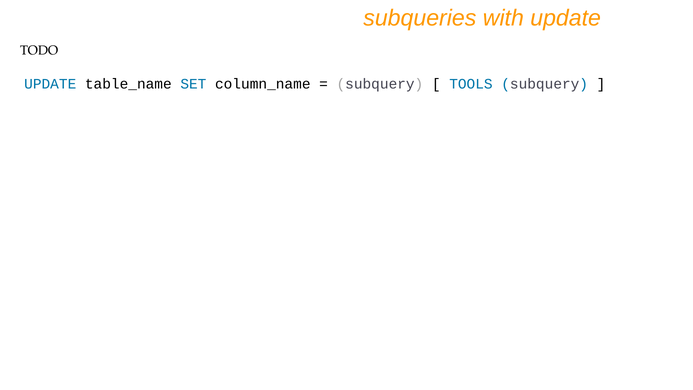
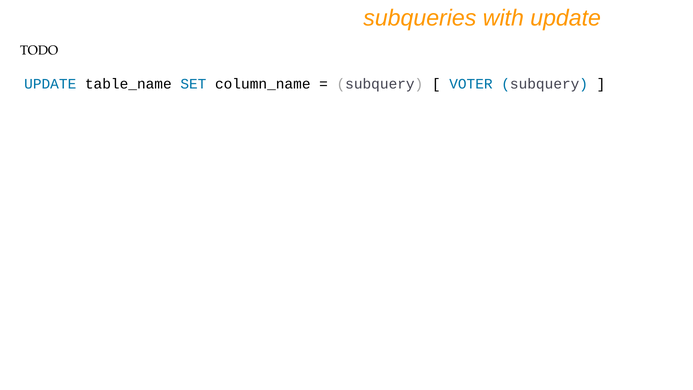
TOOLS: TOOLS -> VOTER (471, 84)
